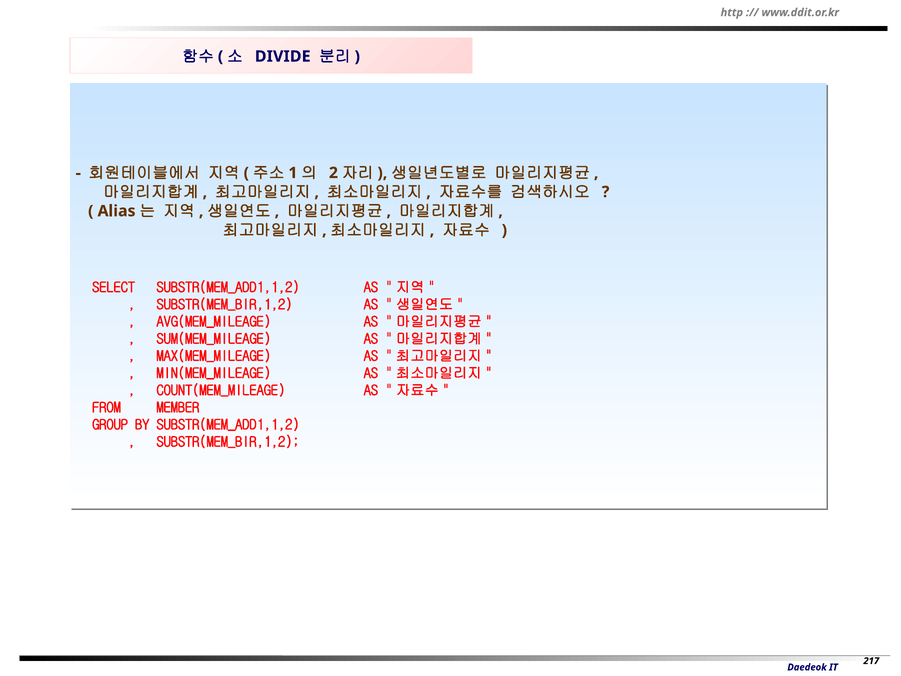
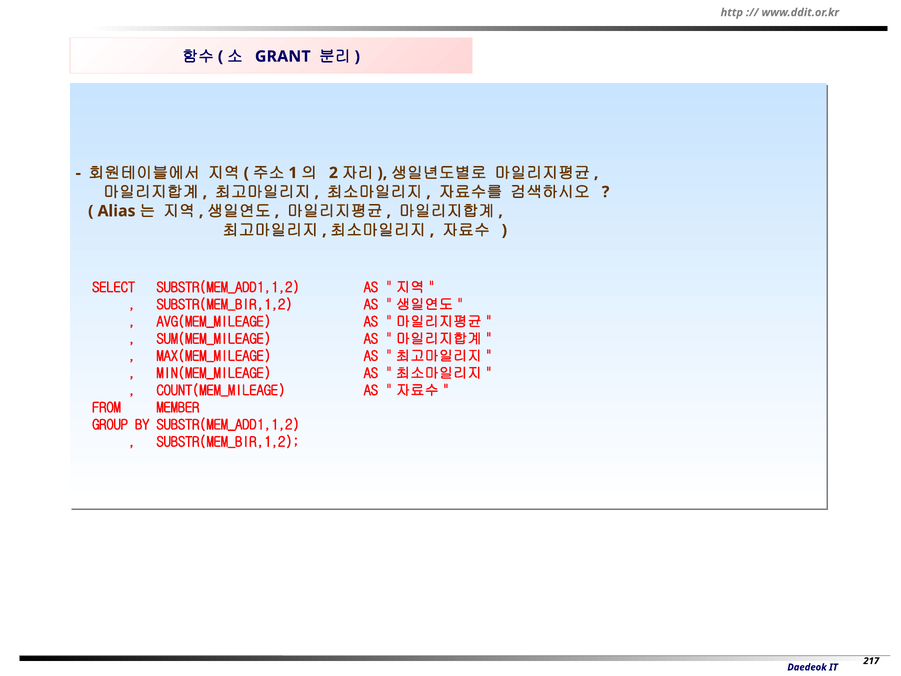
DIVIDE: DIVIDE -> GRANT (283, 56)
